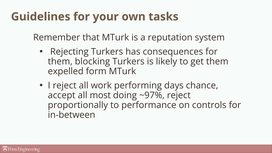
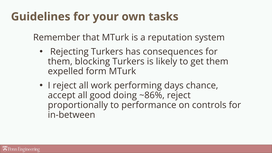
most: most -> good (100, 95)
~97%: ~97% -> ~86% (152, 95)
